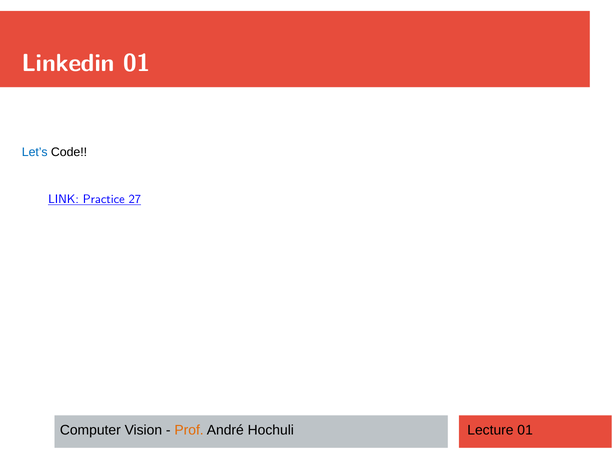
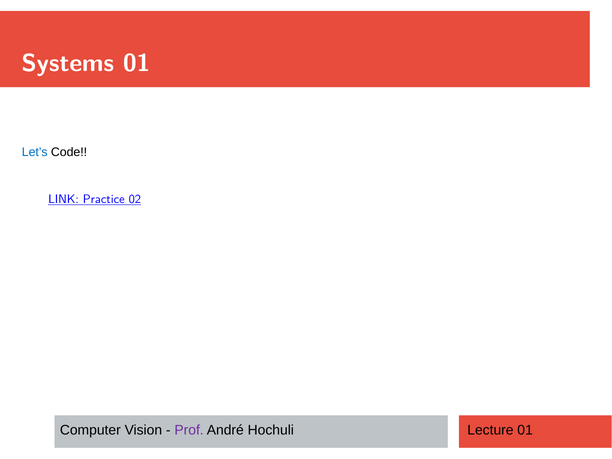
Linkedin: Linkedin -> Systems (68, 63)
27: 27 -> 02 (135, 199)
Prof colour: orange -> purple (189, 430)
